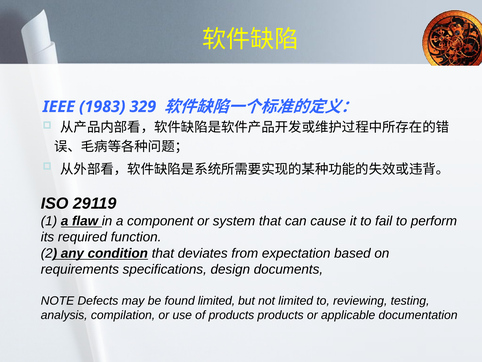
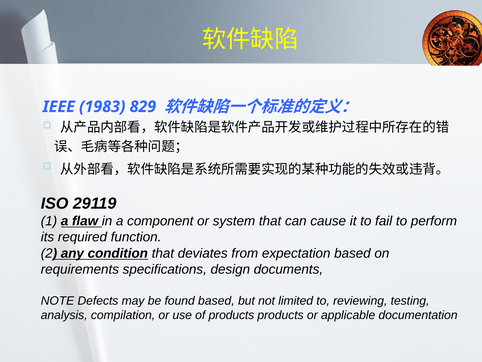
329: 329 -> 829 (143, 107)
found limited: limited -> based (216, 300)
